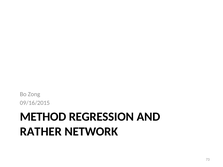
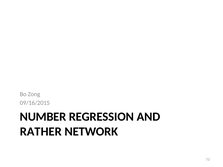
METHOD: METHOD -> NUMBER (43, 117)
